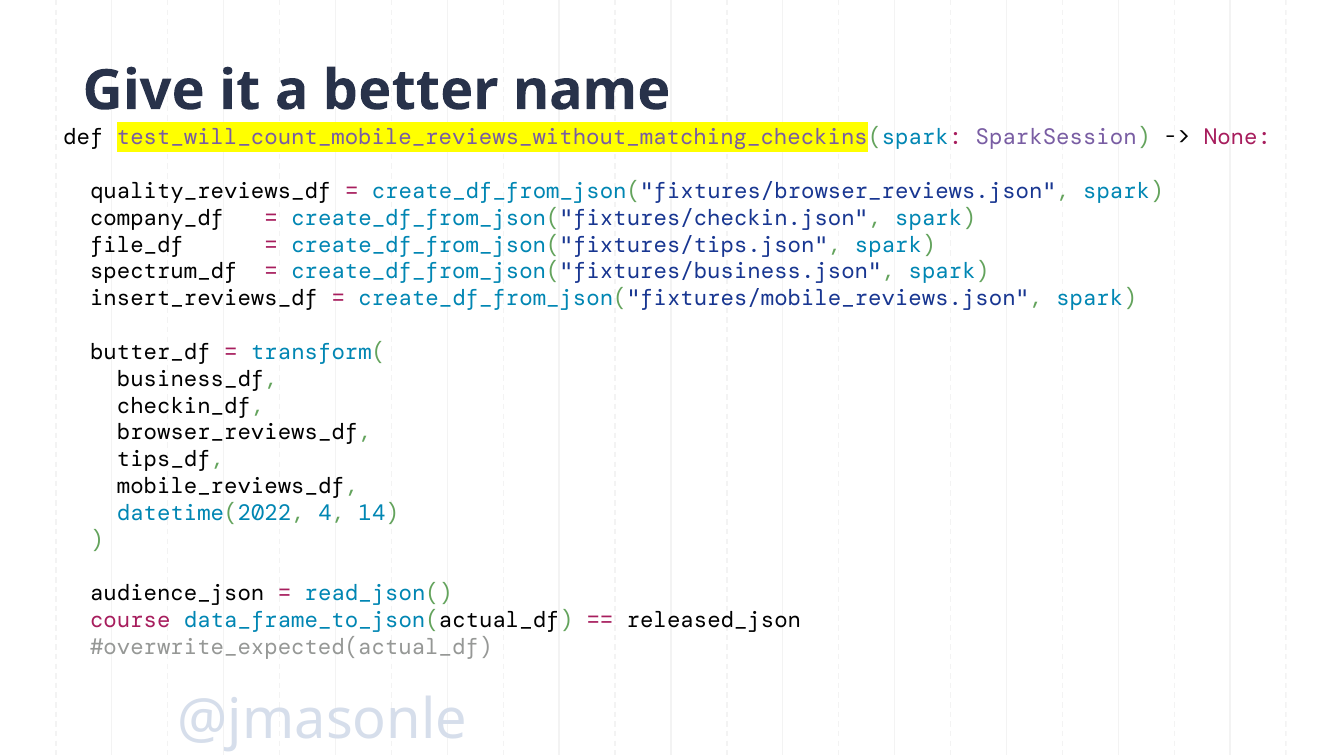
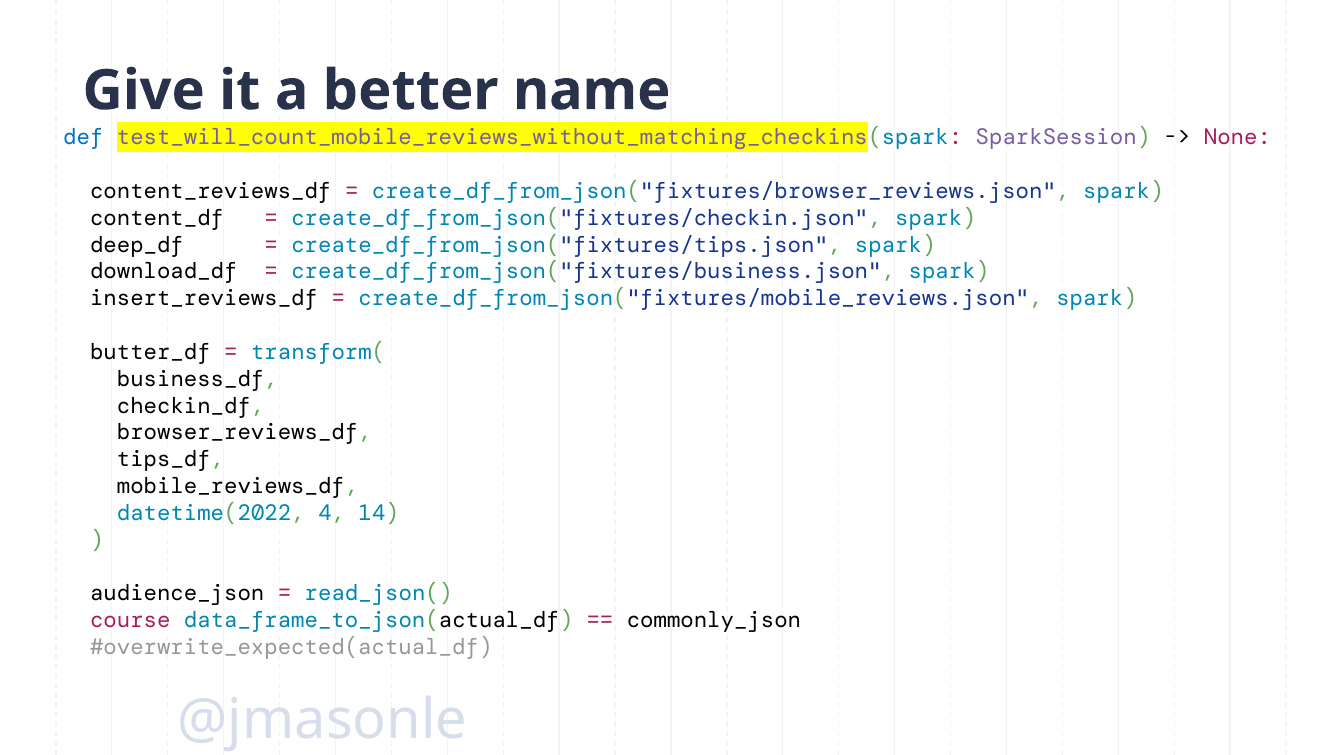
def colour: black -> blue (83, 137)
quality_reviews_df: quality_reviews_df -> content_reviews_df (211, 191)
company_df: company_df -> content_df (157, 218)
file_df: file_df -> deep_df (137, 245)
spectrum_df: spectrum_df -> download_df (164, 271)
released_json: released_json -> commonly_json (714, 620)
